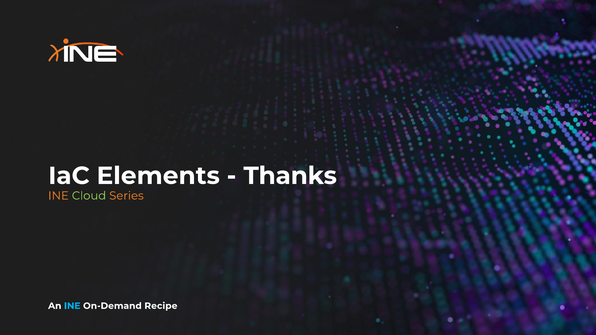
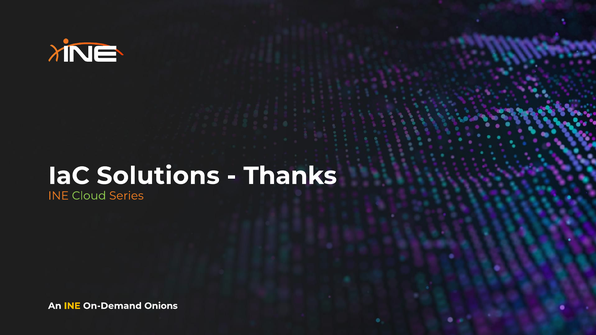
Elements: Elements -> Solutions (158, 176)
INE colour: light blue -> yellow (72, 306)
Recipe: Recipe -> Onions (161, 306)
